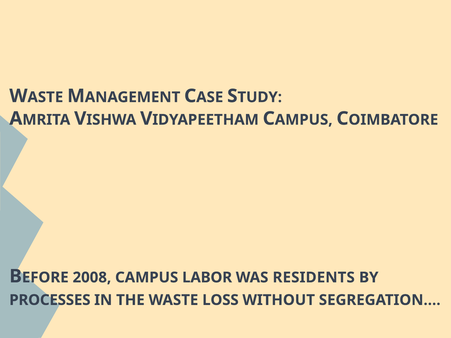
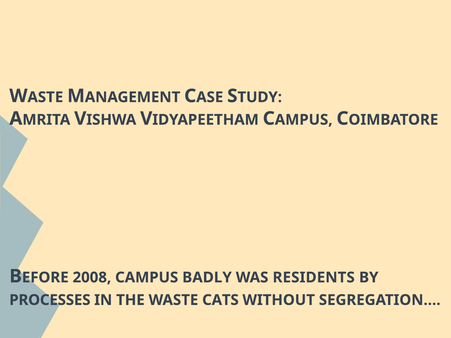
LABOR: LABOR -> BADLY (207, 278)
LOSS: LOSS -> CATS (220, 300)
